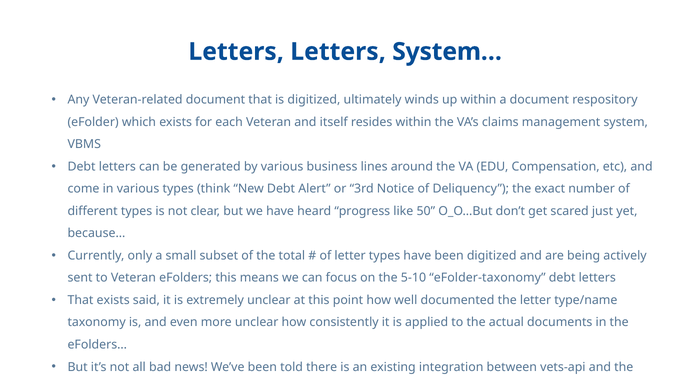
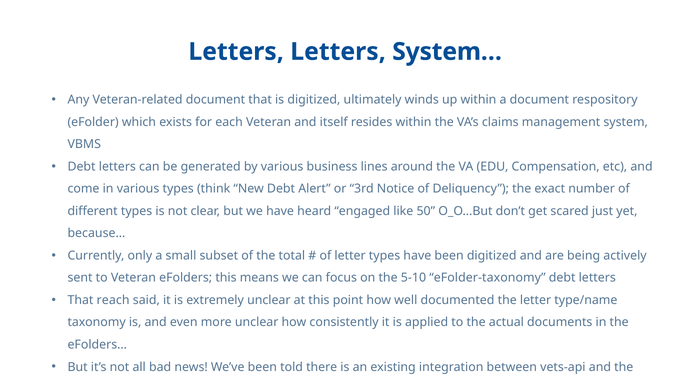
progress: progress -> engaged (362, 211)
That exists: exists -> reach (113, 300)
